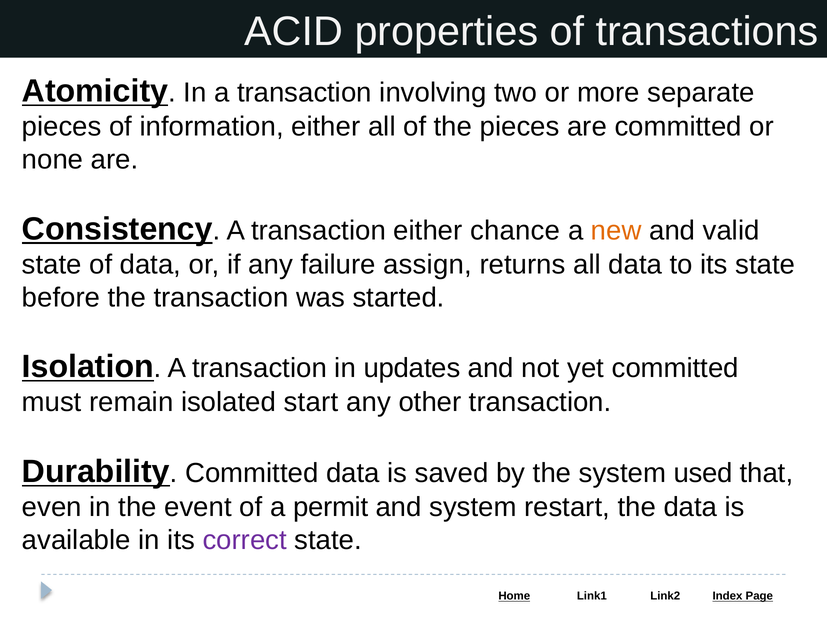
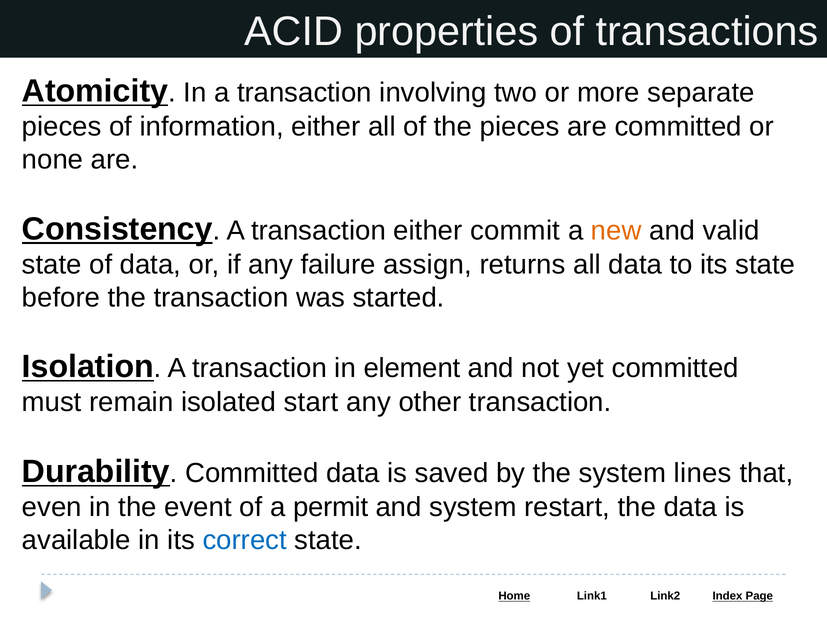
chance: chance -> commit (515, 231)
updates: updates -> element (412, 368)
used: used -> lines (703, 473)
correct colour: purple -> blue (245, 540)
